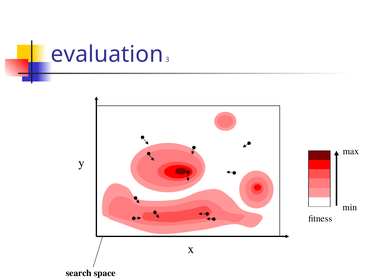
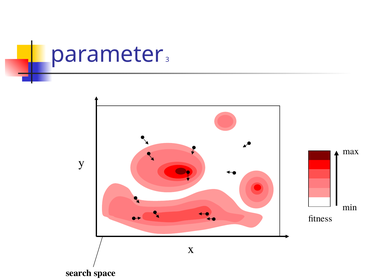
evaluation: evaluation -> parameter (107, 54)
